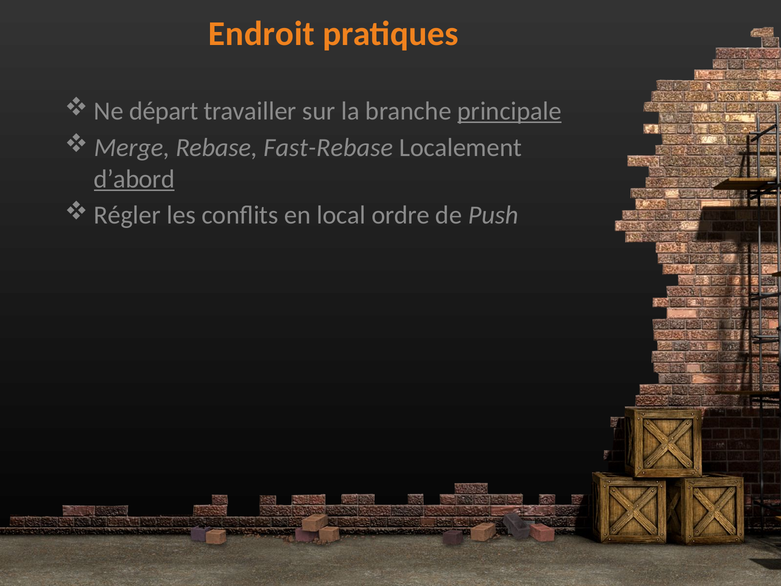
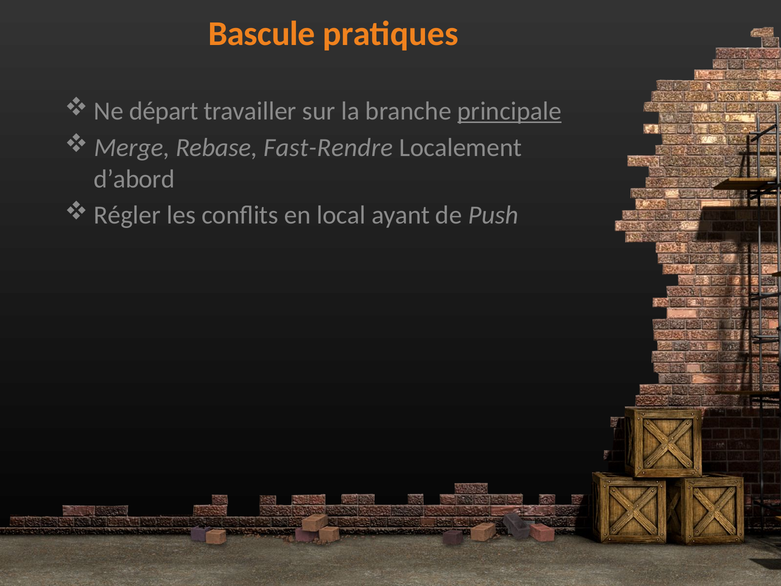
Endroit: Endroit -> Bascule (262, 34)
Fast-Rebase: Fast-Rebase -> Fast-Rendre (328, 148)
d’abord underline: present -> none (134, 179)
ordre: ordre -> ayant (401, 215)
